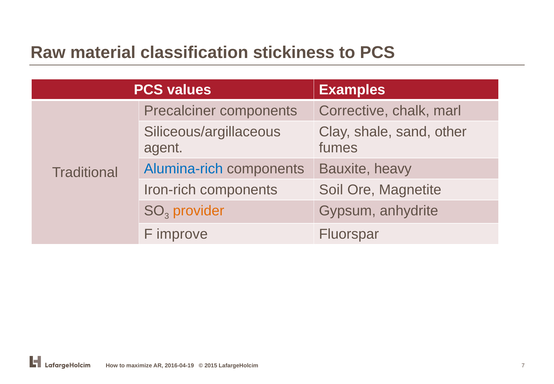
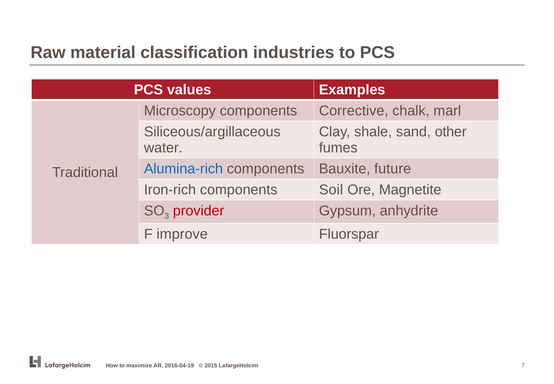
stickiness: stickiness -> industries (294, 53)
Precalciner: Precalciner -> Microscopy (180, 111)
agent: agent -> water (163, 148)
heavy: heavy -> future (393, 169)
provider colour: orange -> red (199, 210)
